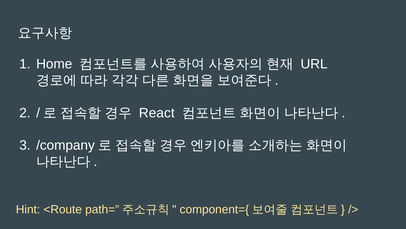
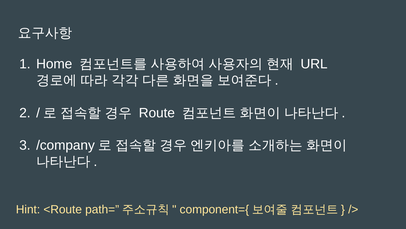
React: React -> Route (157, 113)
